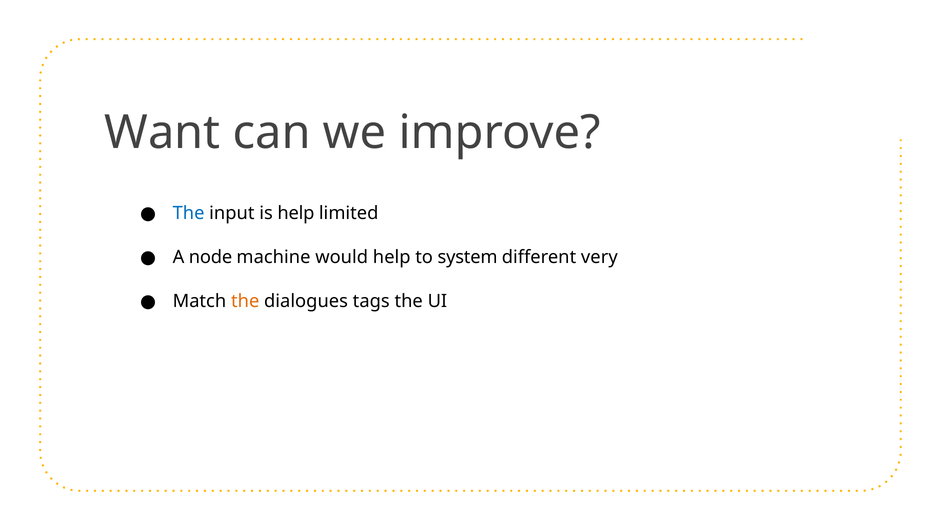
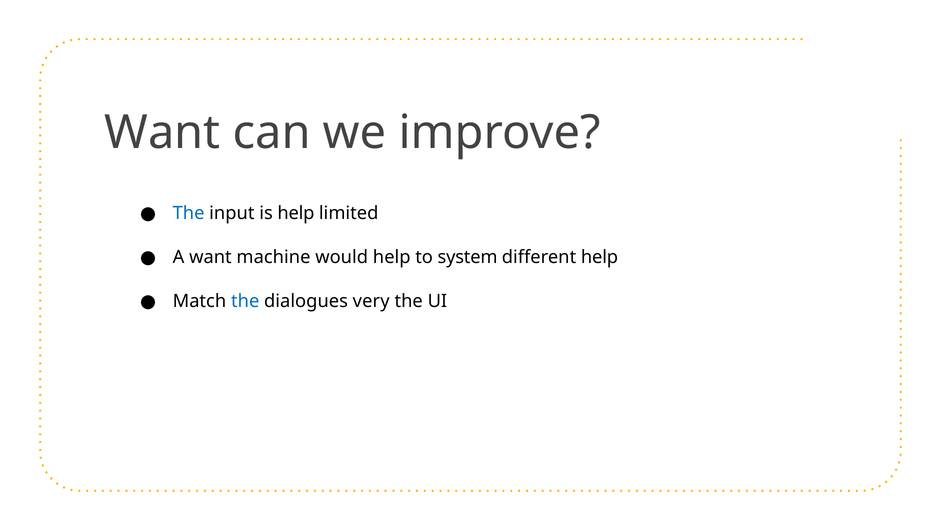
A node: node -> want (210, 257)
different very: very -> help (600, 257)
the colour: orange -> blue (245, 301)
tags: tags -> very (371, 301)
